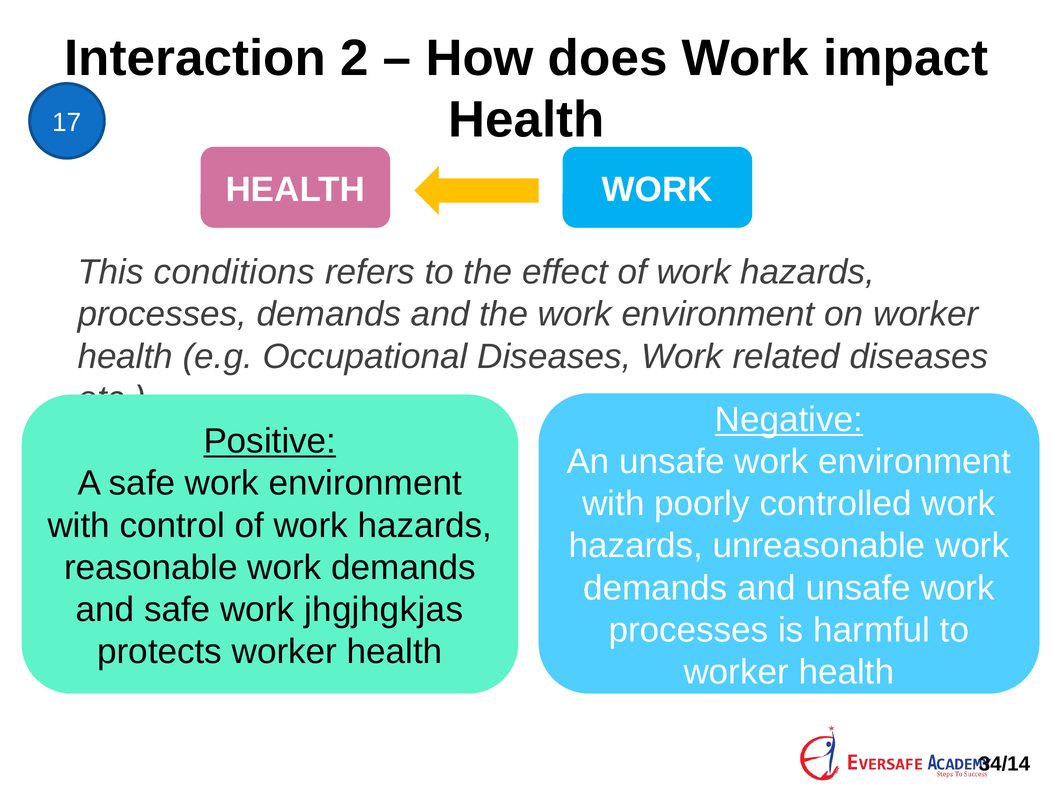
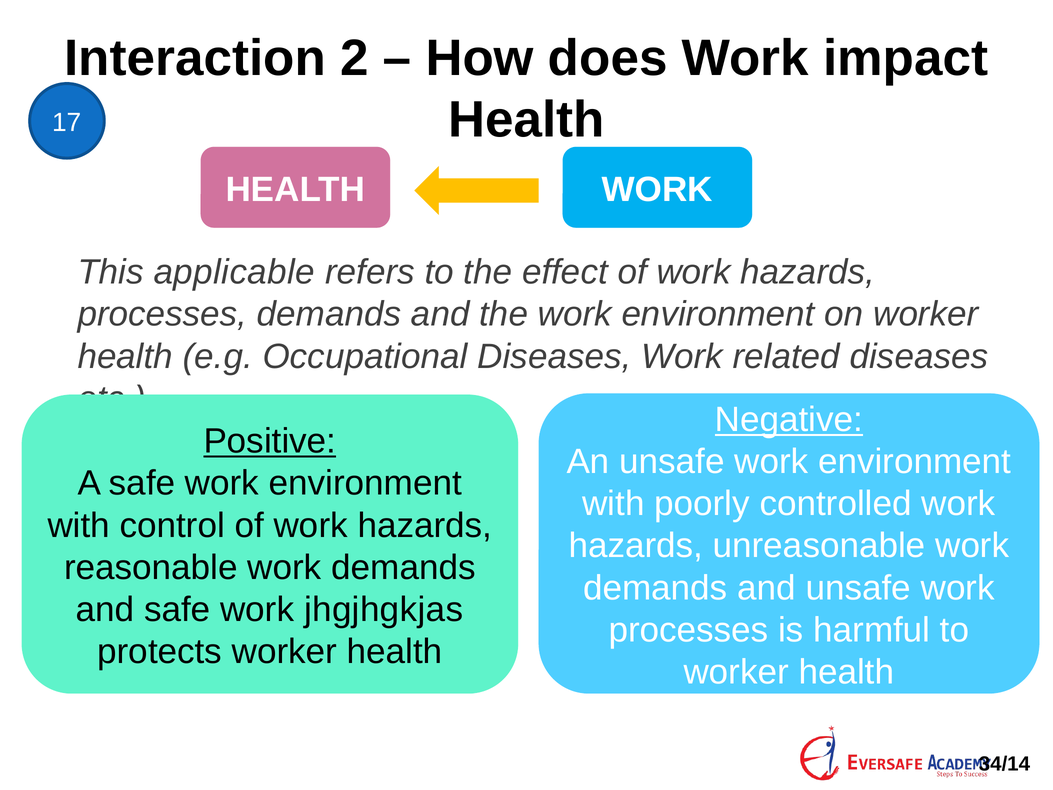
conditions: conditions -> applicable (234, 272)
